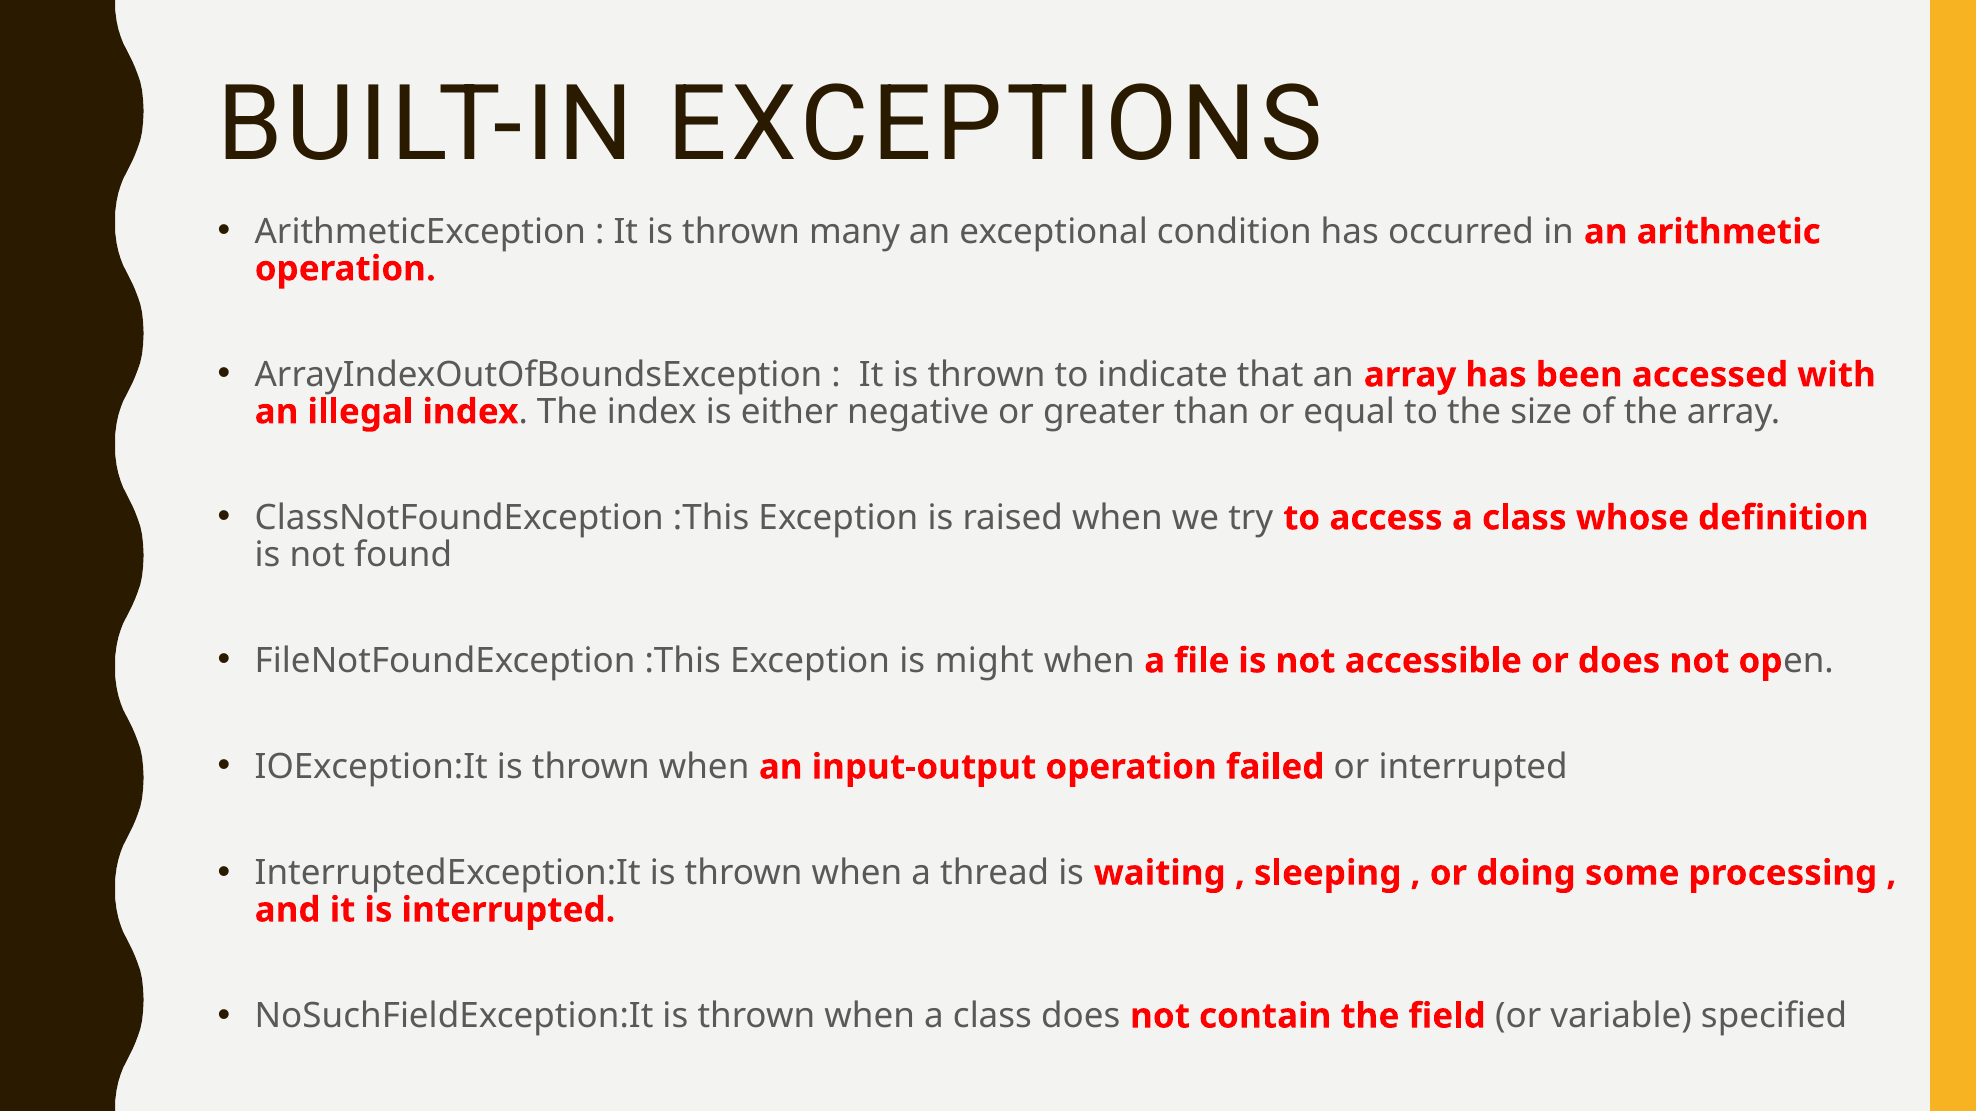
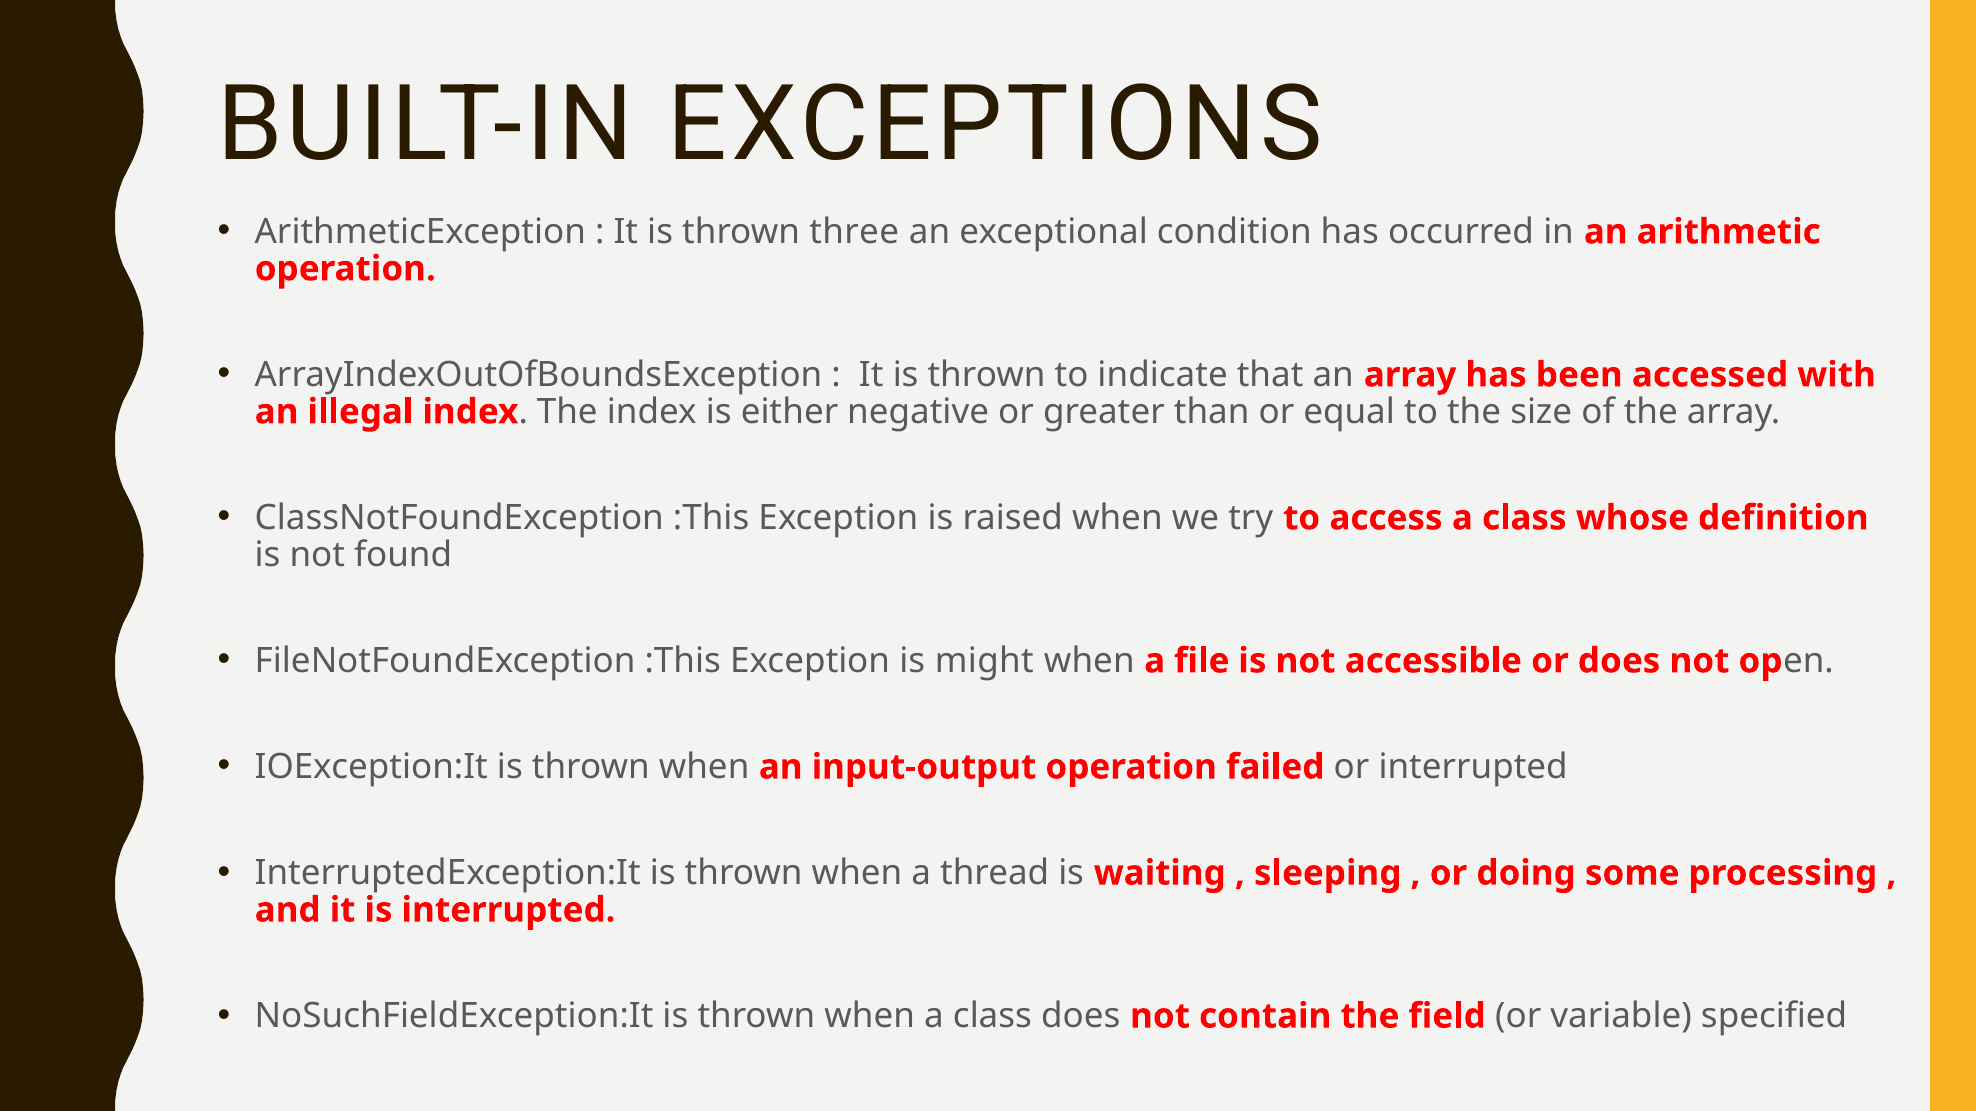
many: many -> three (854, 232)
